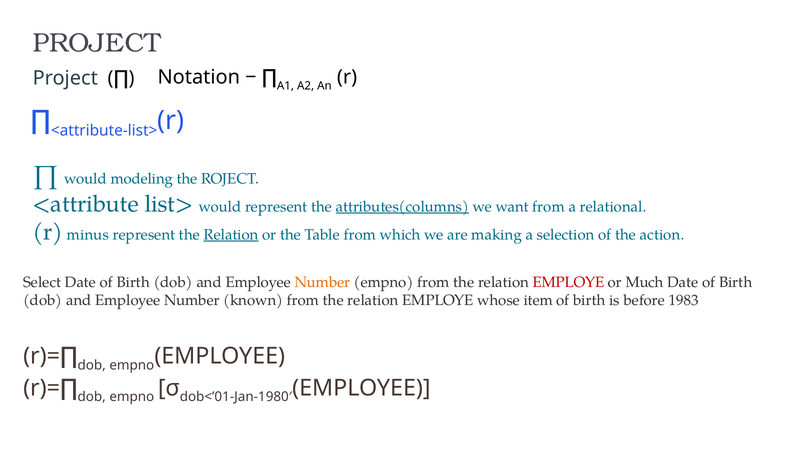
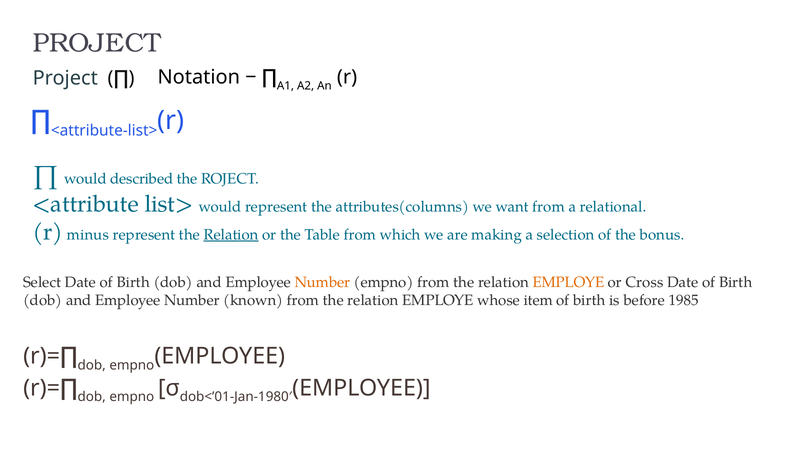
modeling: modeling -> described (142, 179)
attributes(columns underline: present -> none (402, 207)
action: action -> bonus (662, 235)
EMPLOYE colour: red -> orange (568, 283)
Much: Much -> Cross (645, 283)
1983: 1983 -> 1985 (684, 301)
